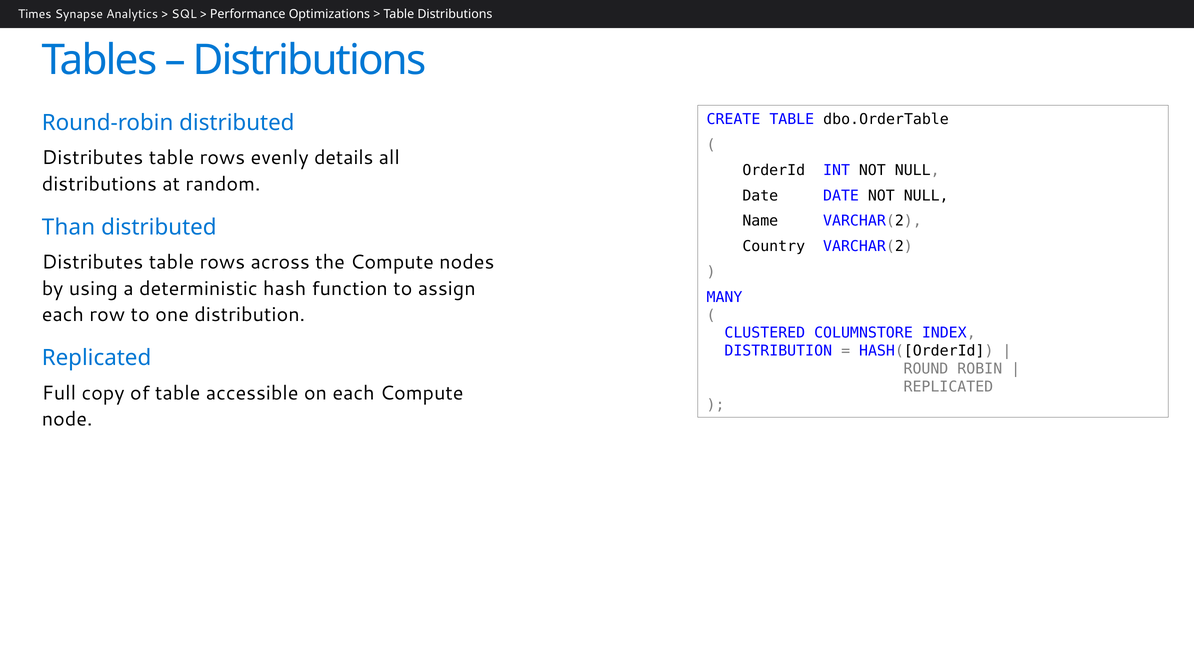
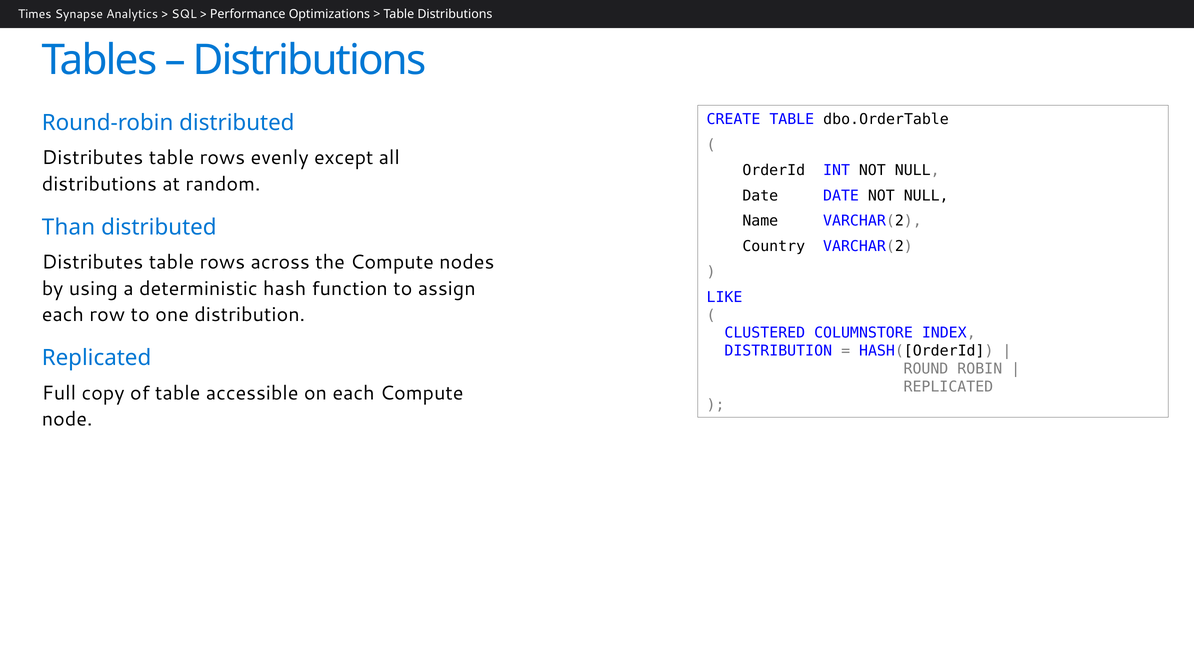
details: details -> except (344, 158)
MANY: MANY -> LIKE (724, 297)
